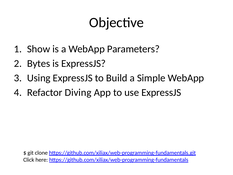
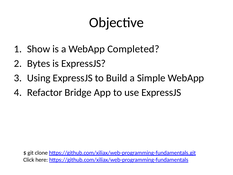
Parameters: Parameters -> Completed (133, 49)
Diving: Diving -> Bridge (78, 92)
